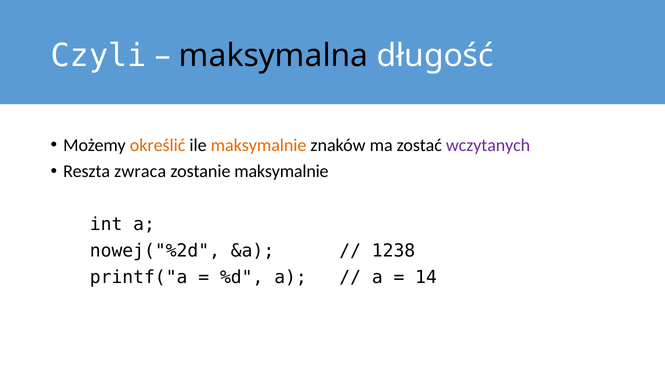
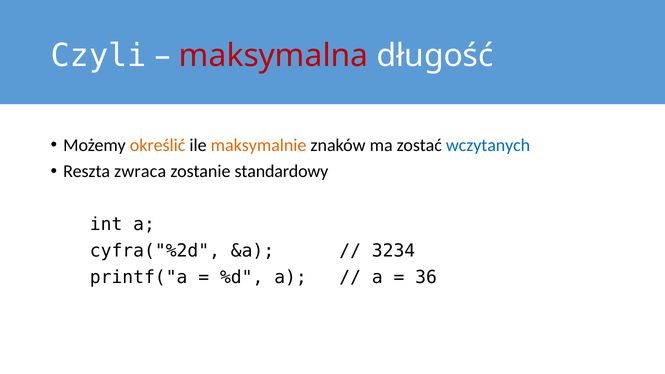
maksymalna colour: black -> red (274, 56)
wczytanych colour: purple -> blue (488, 145)
zostanie maksymalnie: maksymalnie -> standardowy (281, 172)
nowej("%2d: nowej("%2d -> cyfra("%2d (155, 251)
1238: 1238 -> 3234 (394, 251)
14: 14 -> 36 (426, 277)
